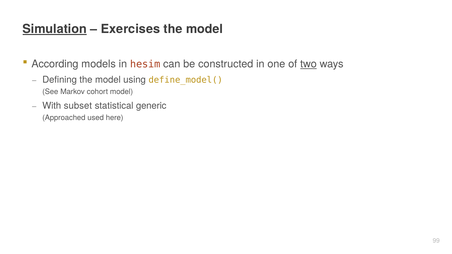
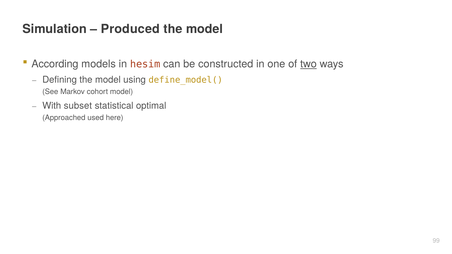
Simulation underline: present -> none (55, 29)
Exercises: Exercises -> Produced (130, 29)
generic: generic -> optimal (151, 106)
